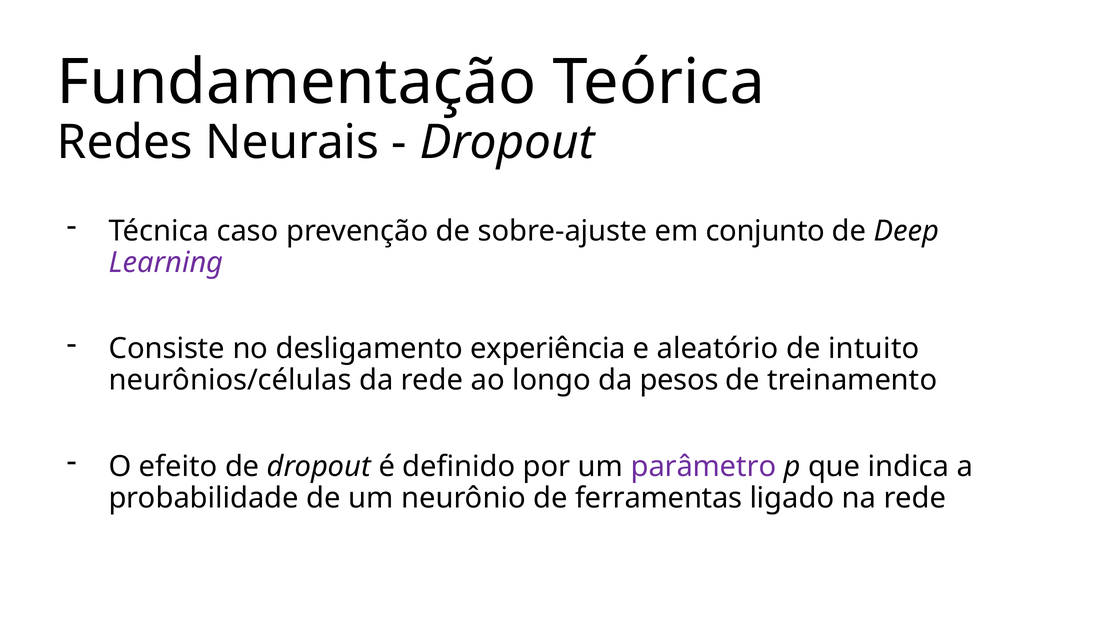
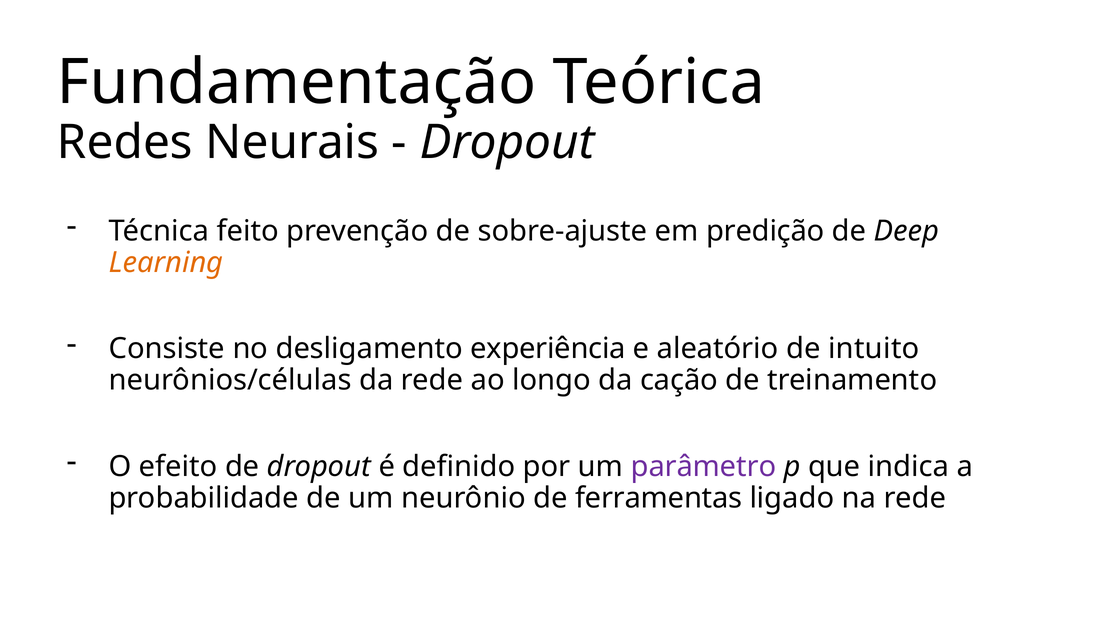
caso: caso -> feito (248, 231)
conjunto: conjunto -> predição (765, 231)
Learning colour: purple -> orange (166, 262)
pesos: pesos -> cação (679, 380)
